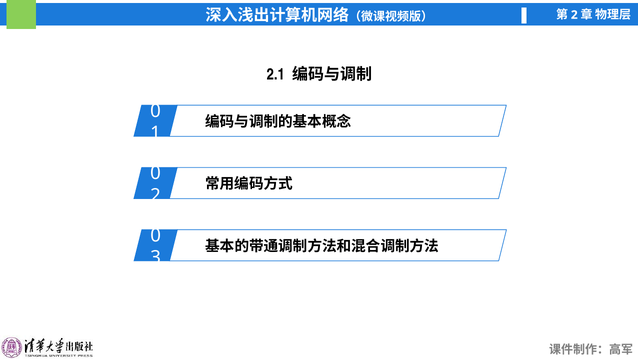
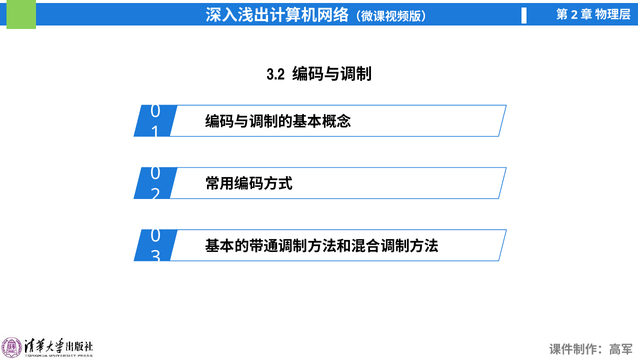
2.1: 2.1 -> 3.2 (276, 74)
